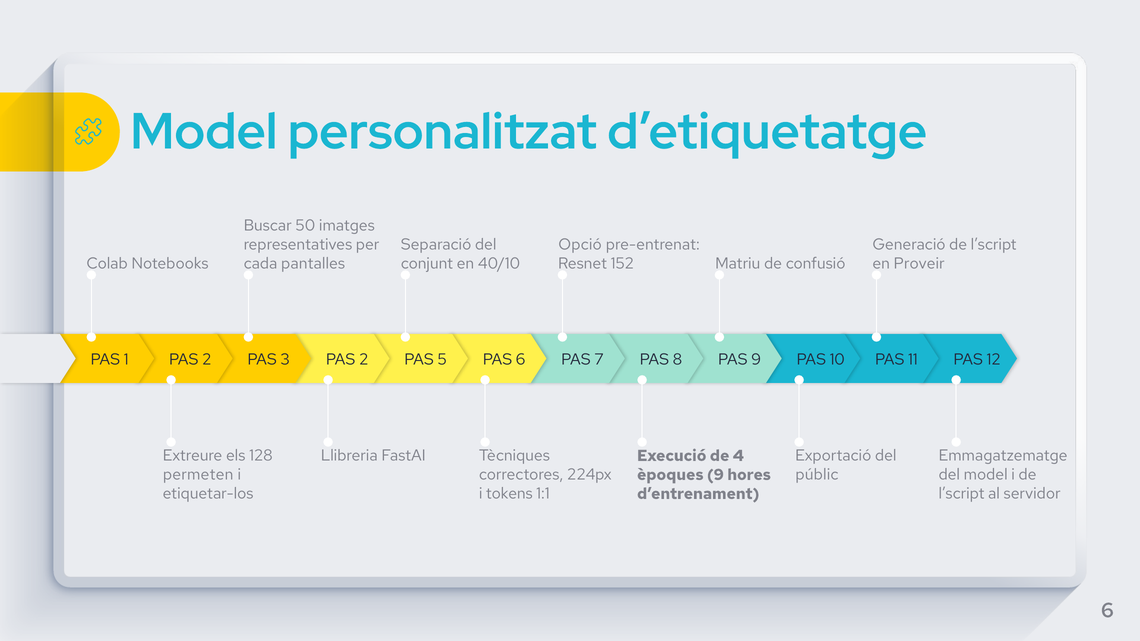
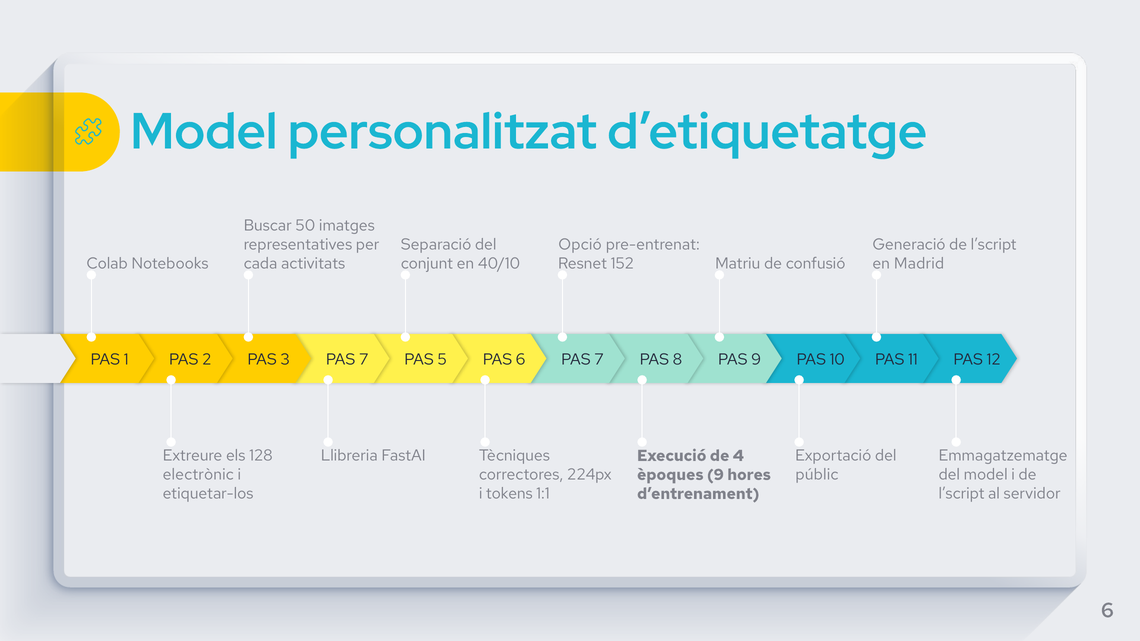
pantalles: pantalles -> activitats (313, 264)
Proveir: Proveir -> Madrid (919, 264)
2: 2 -> 7 (364, 360)
permeten: permeten -> electrònic (198, 475)
